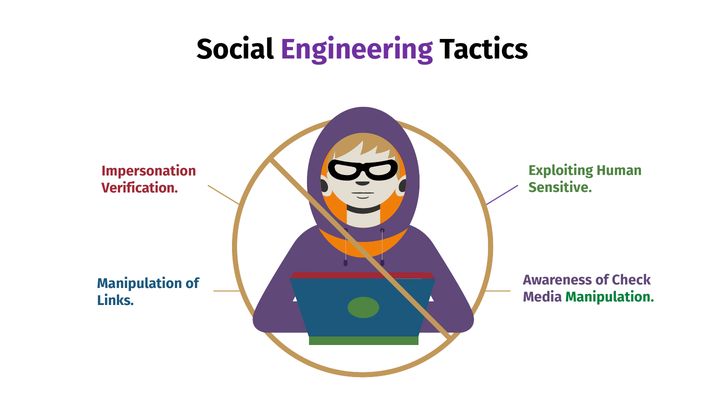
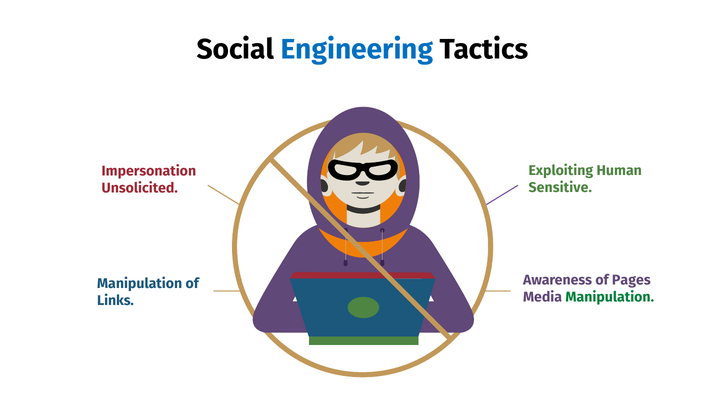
Engineering colour: purple -> blue (357, 49)
Verification: Verification -> Unsolicited (140, 188)
Check: Check -> Pages (631, 280)
